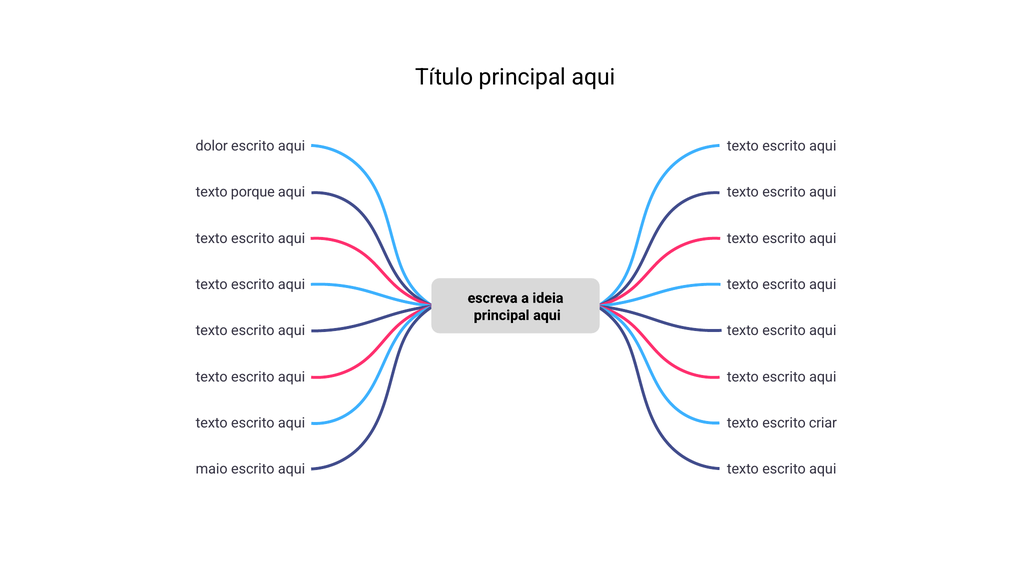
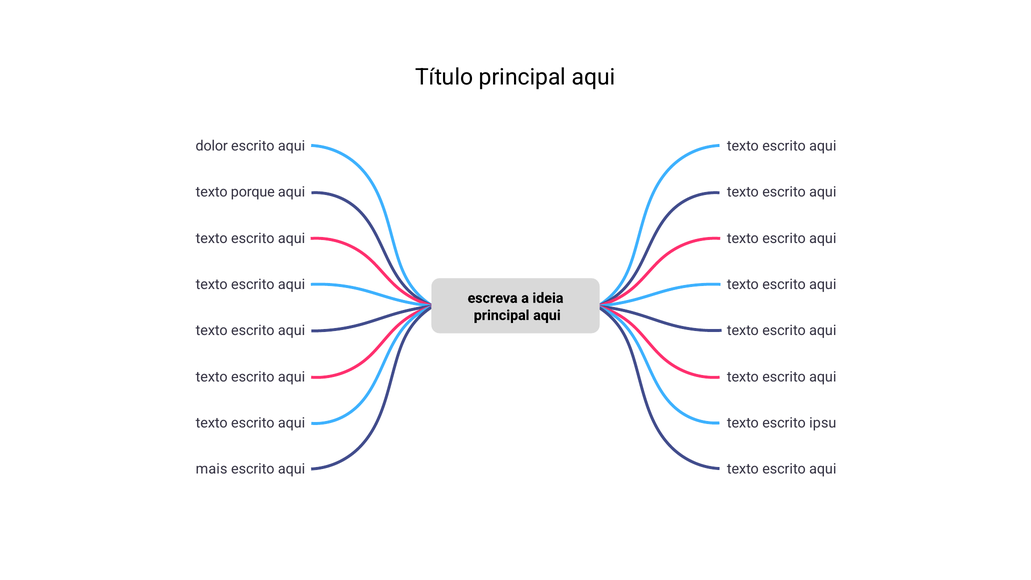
criar: criar -> ipsu (823, 423)
maio: maio -> mais (212, 469)
